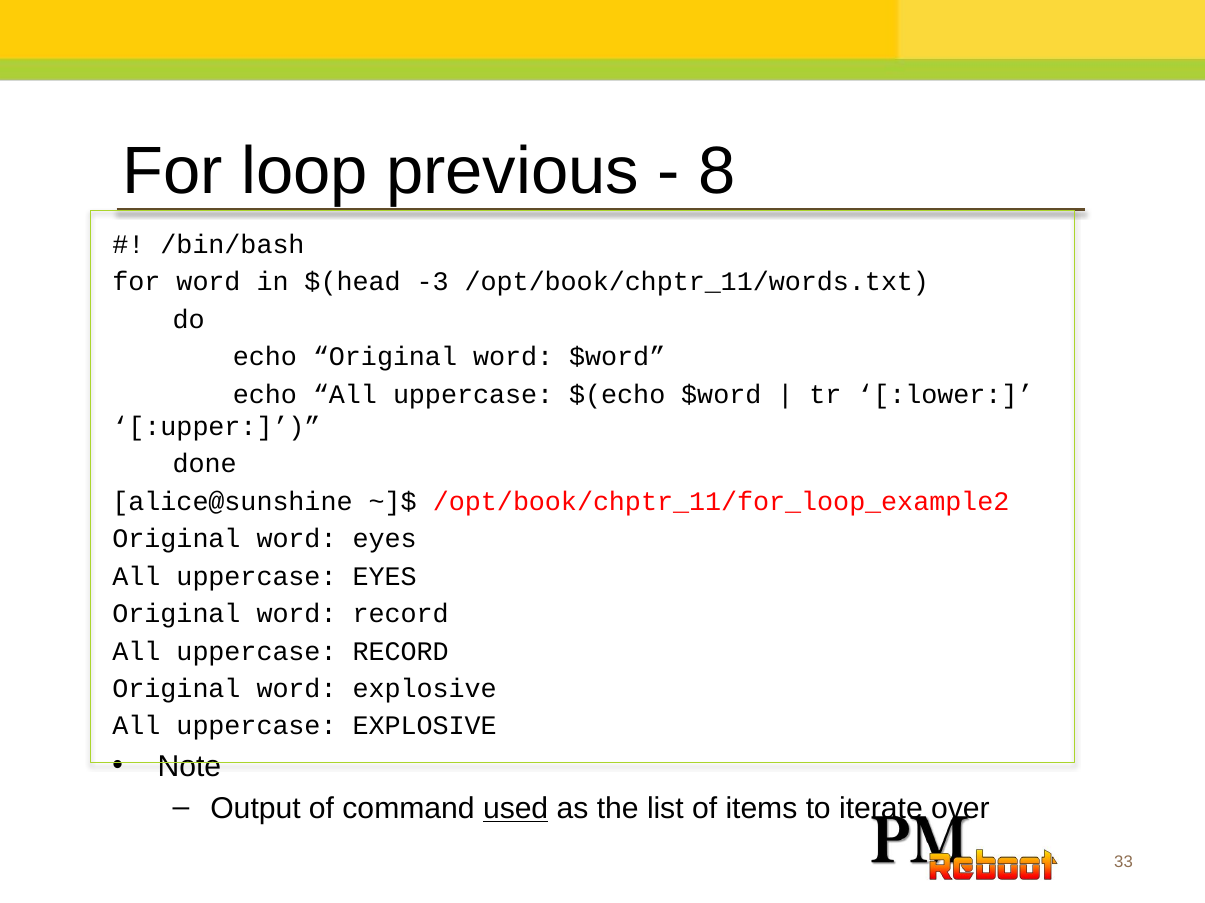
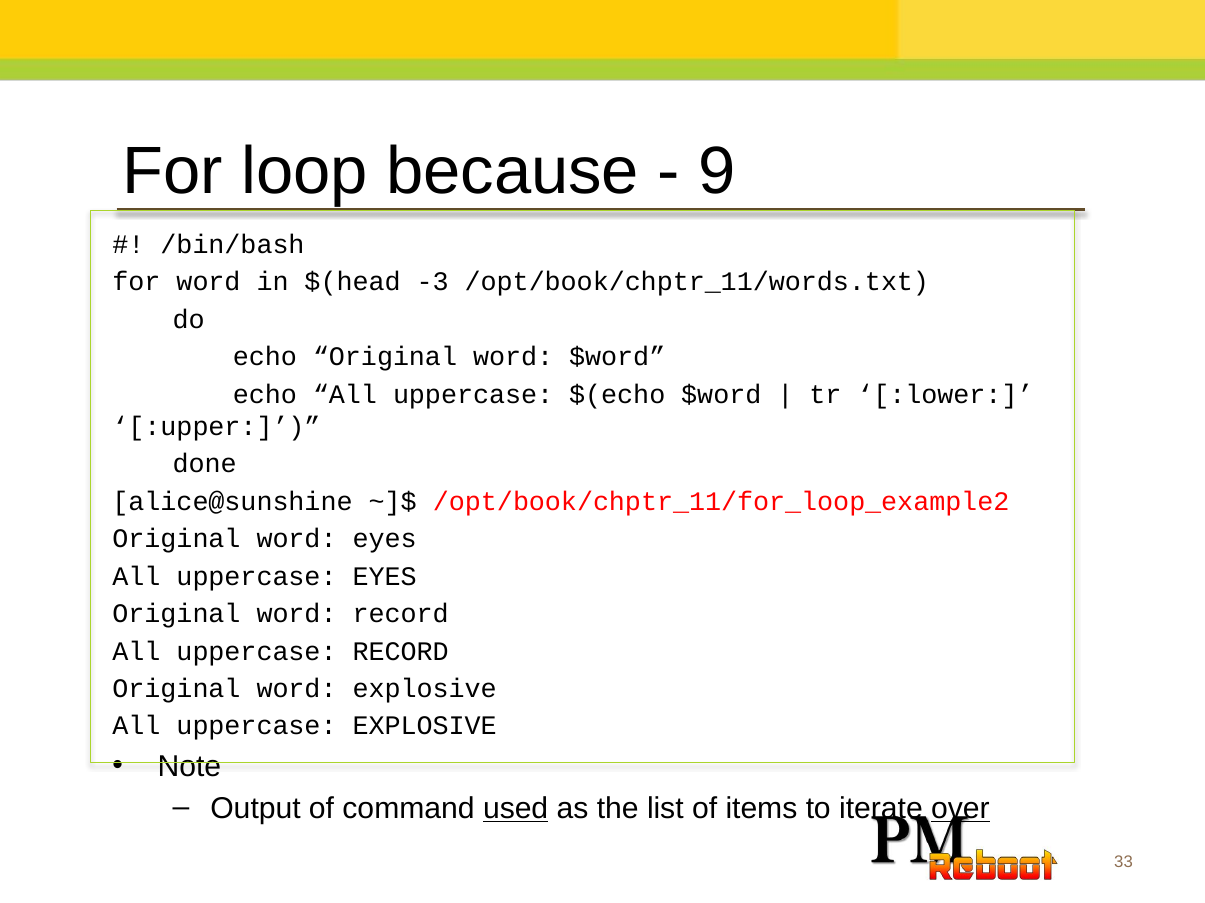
previous: previous -> because (513, 171)
8: 8 -> 9 (717, 171)
over underline: none -> present (960, 809)
